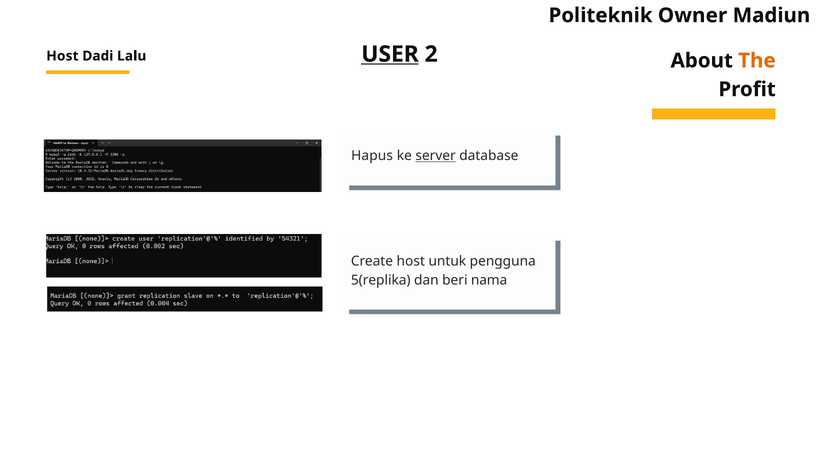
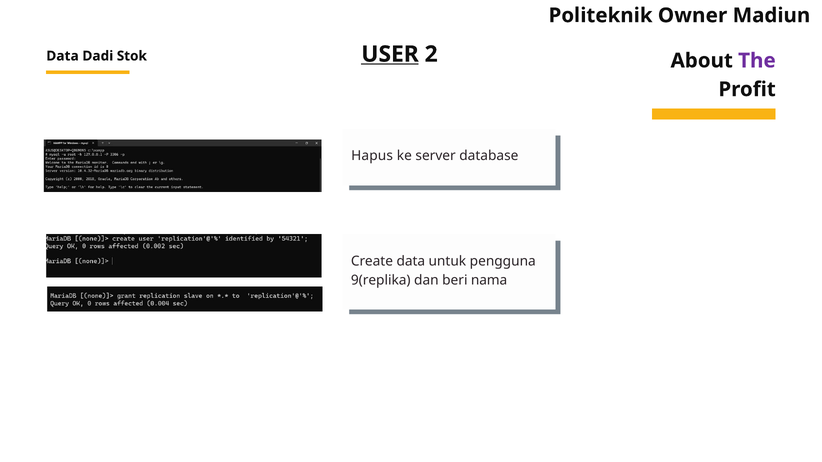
Host: Host -> Data (62, 56)
Lalu: Lalu -> Stok (132, 56)
The colour: orange -> purple (757, 61)
server underline: present -> none (436, 156)
Create host: host -> data (411, 261)
5(replika: 5(replika -> 9(replika (381, 280)
